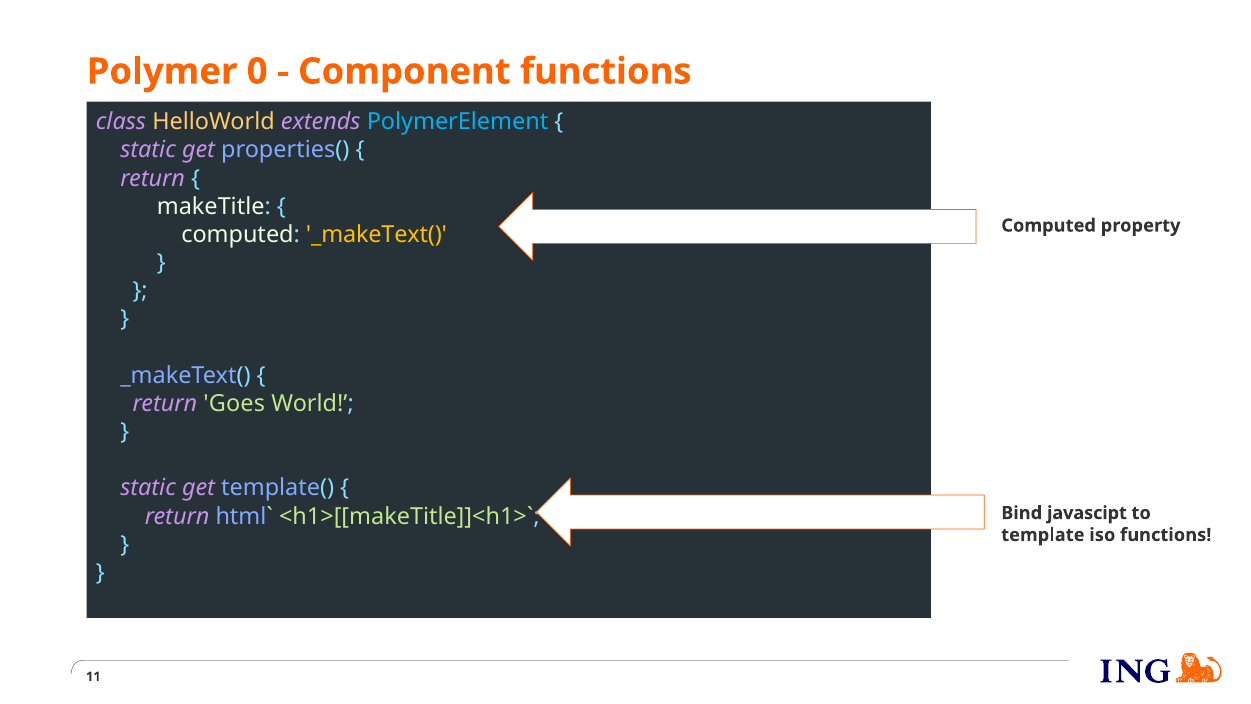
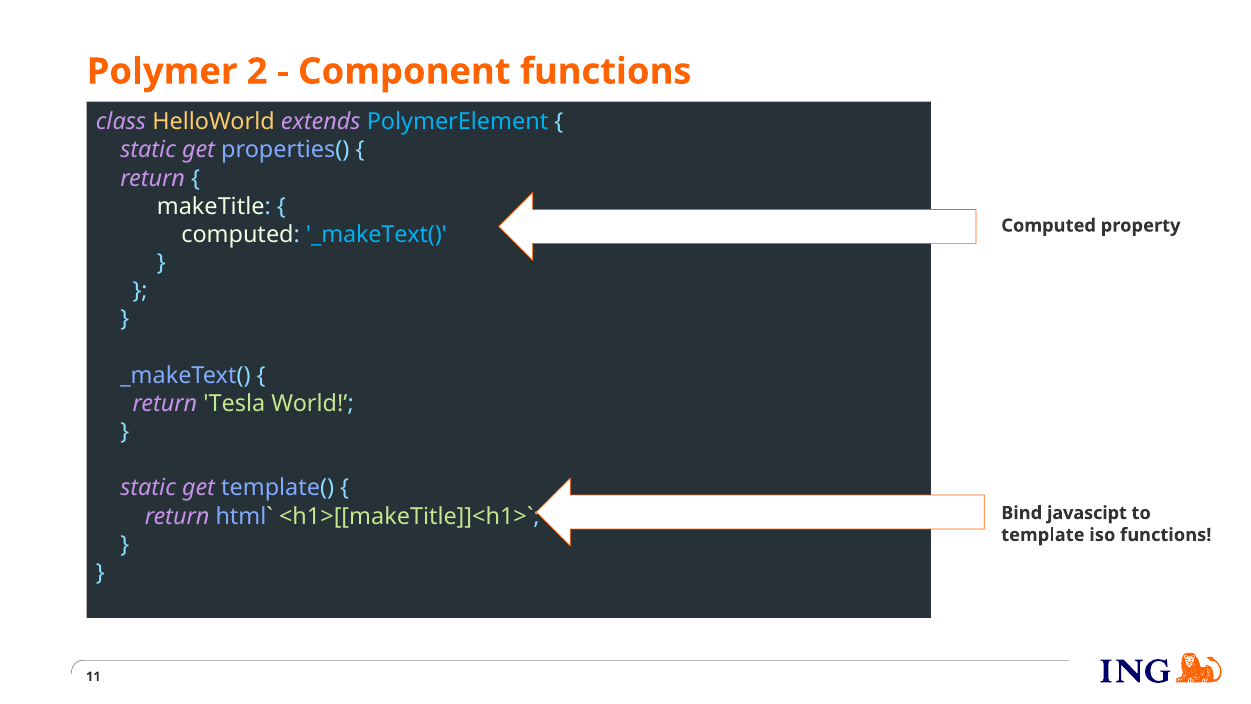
0: 0 -> 2 (257, 71)
_makeText( colour: yellow -> light blue (376, 235)
Goes: Goes -> Tesla (234, 403)
